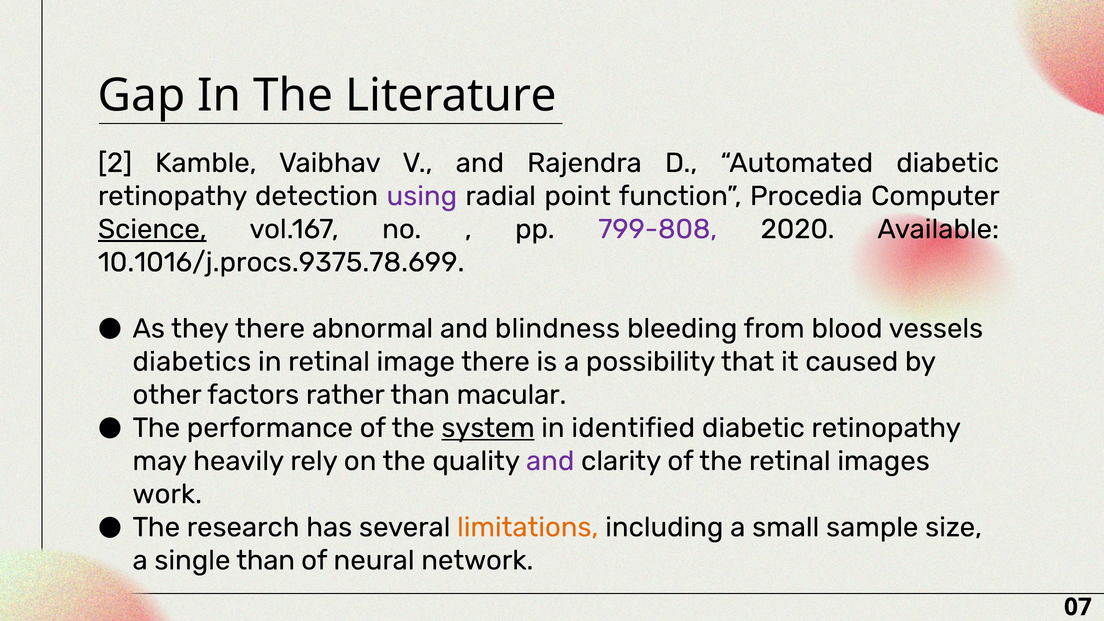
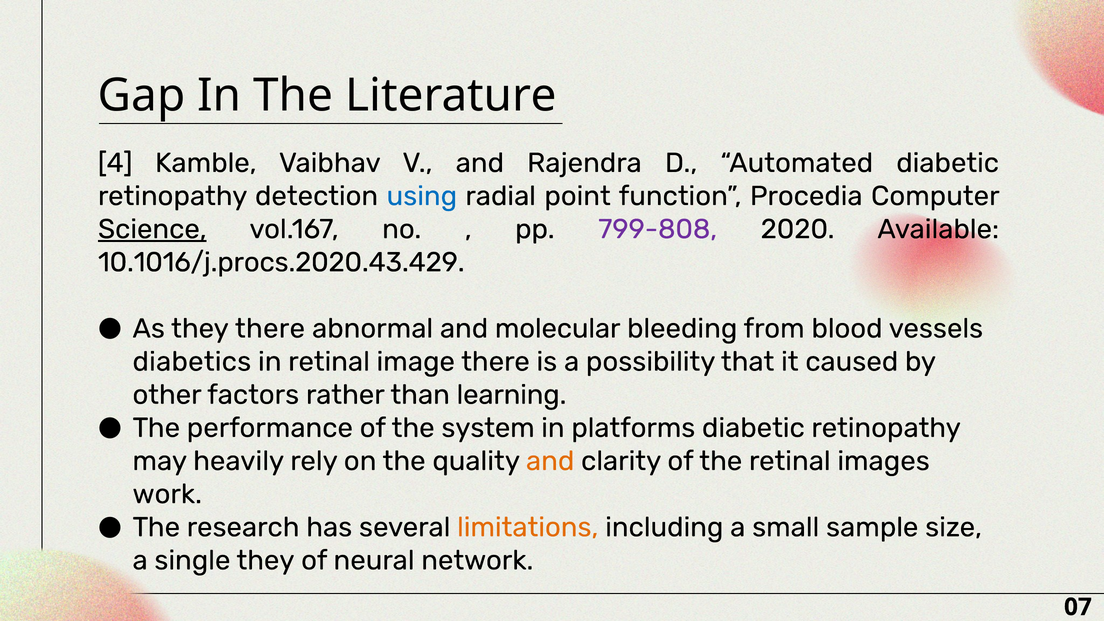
2: 2 -> 4 (115, 163)
using colour: purple -> blue (422, 196)
10.1016/j.procs.9375.78.699: 10.1016/j.procs.9375.78.699 -> 10.1016/j.procs.2020.43.429 (281, 262)
blindness: blindness -> molecular (558, 328)
macular: macular -> learning (512, 395)
system underline: present -> none (488, 428)
identified: identified -> platforms (633, 428)
and colour: purple -> orange (550, 461)
single than: than -> they (265, 560)
